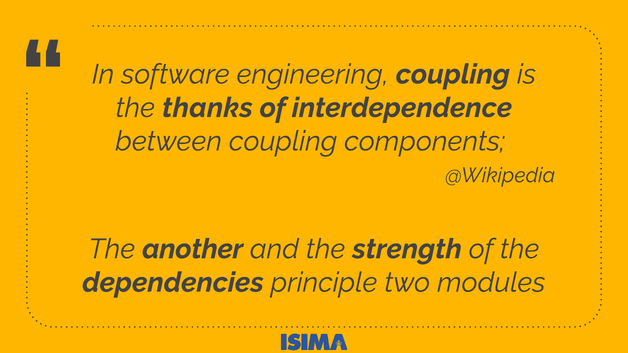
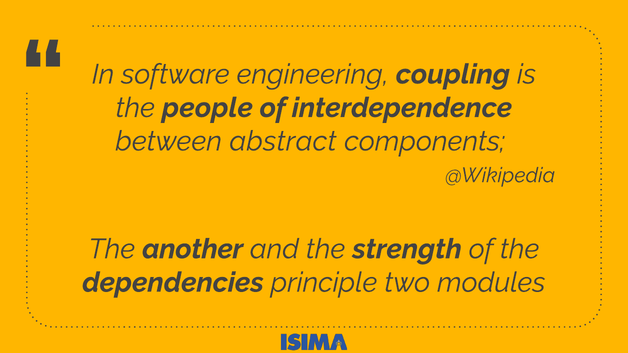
thanks: thanks -> people (207, 108)
between coupling: coupling -> abstract (283, 141)
